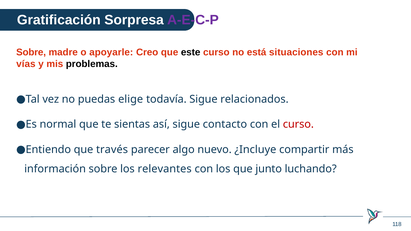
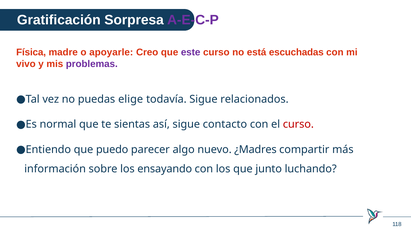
Sobre: Sobre -> Física (31, 52)
este colour: black -> purple (191, 52)
situaciones: situaciones -> escuchadas (296, 52)
vías: vías -> vivo (26, 64)
problemas colour: black -> purple (92, 64)
través: través -> puedo (112, 150)
¿Incluye: ¿Incluye -> ¿Madres (255, 150)
relevantes: relevantes -> ensayando (165, 169)
